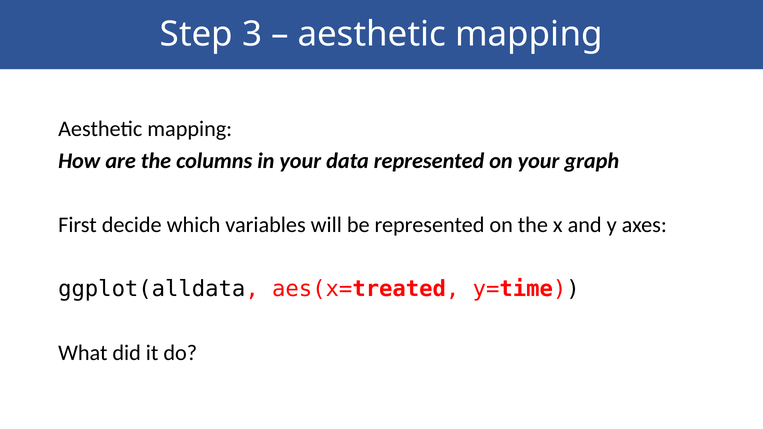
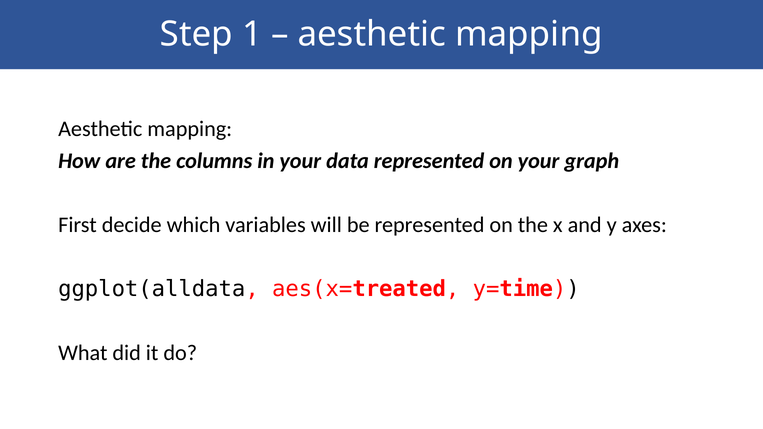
3: 3 -> 1 (252, 34)
